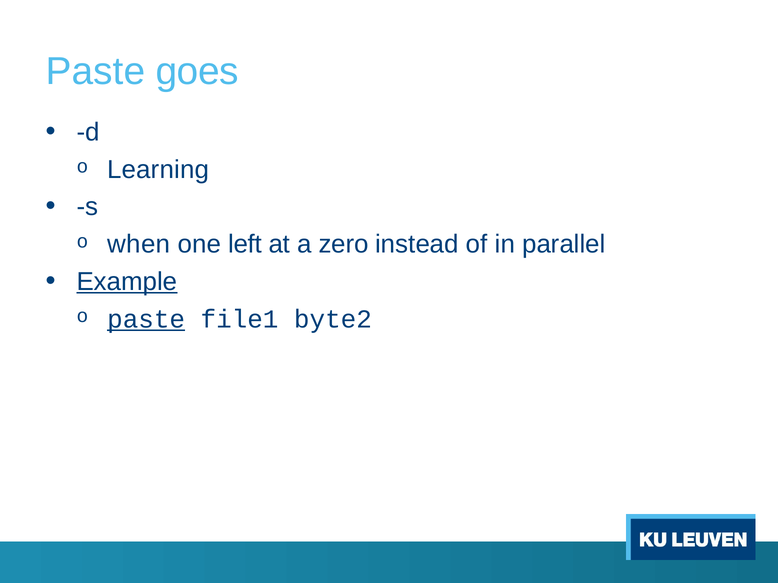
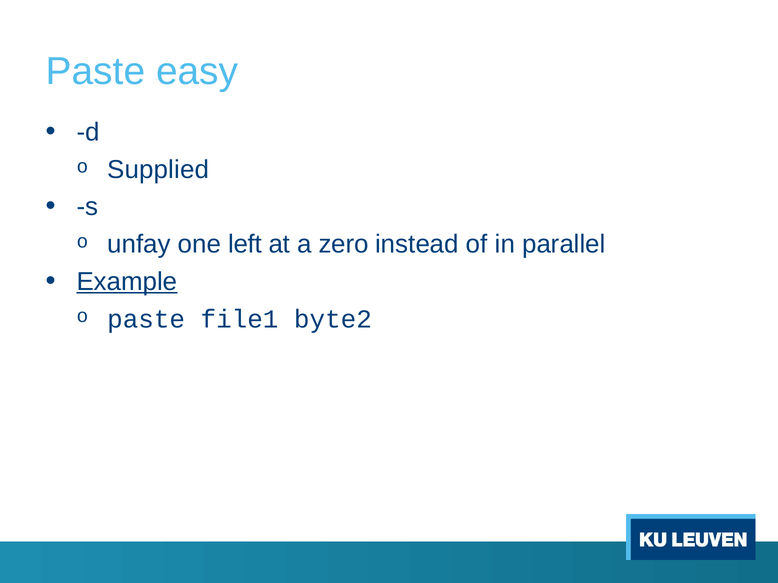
goes: goes -> easy (197, 71)
Learning: Learning -> Supplied (158, 170)
when: when -> unfay (139, 244)
paste underline: present -> none (146, 319)
